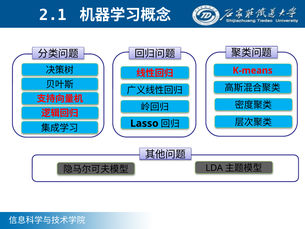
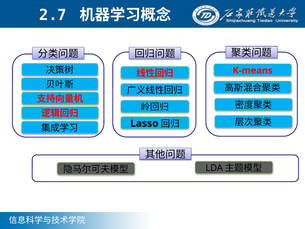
2.1: 2.1 -> 2.7 (53, 15)
